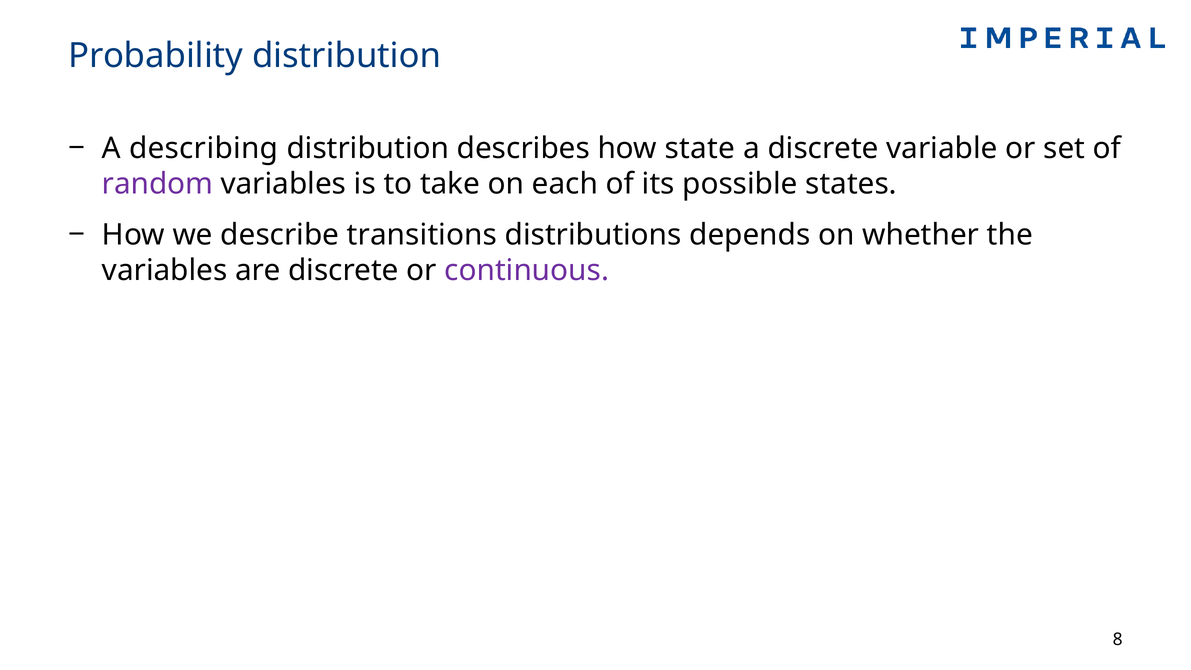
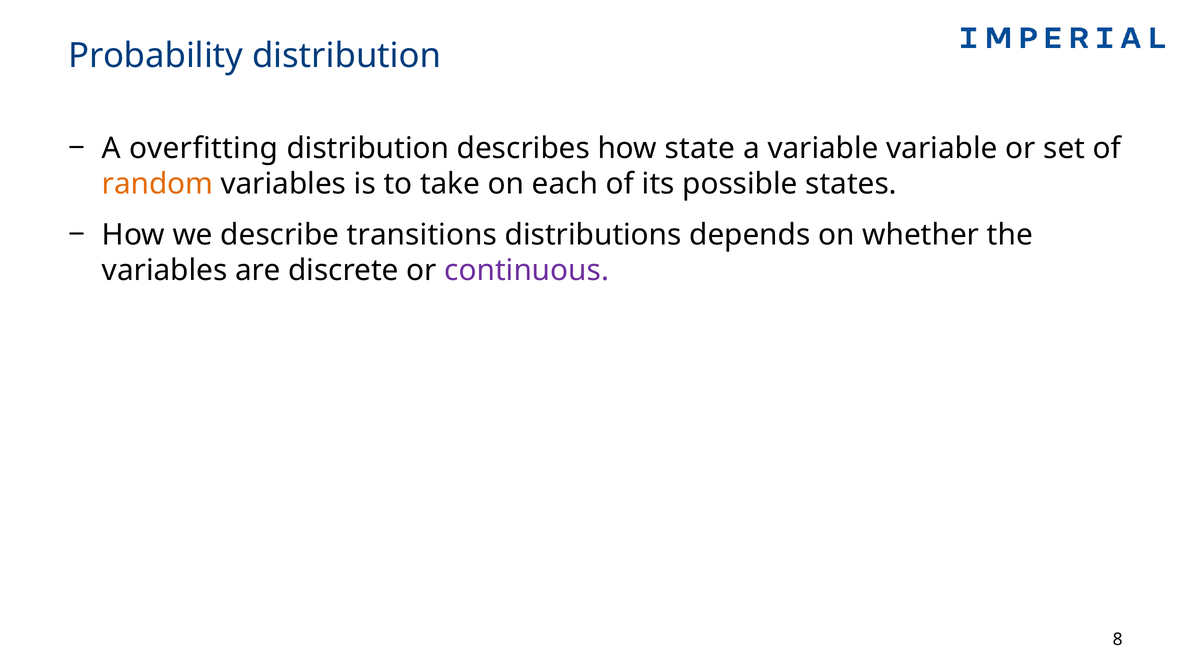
describing: describing -> overfitting (204, 148)
a discrete: discrete -> variable (823, 148)
random colour: purple -> orange (157, 184)
